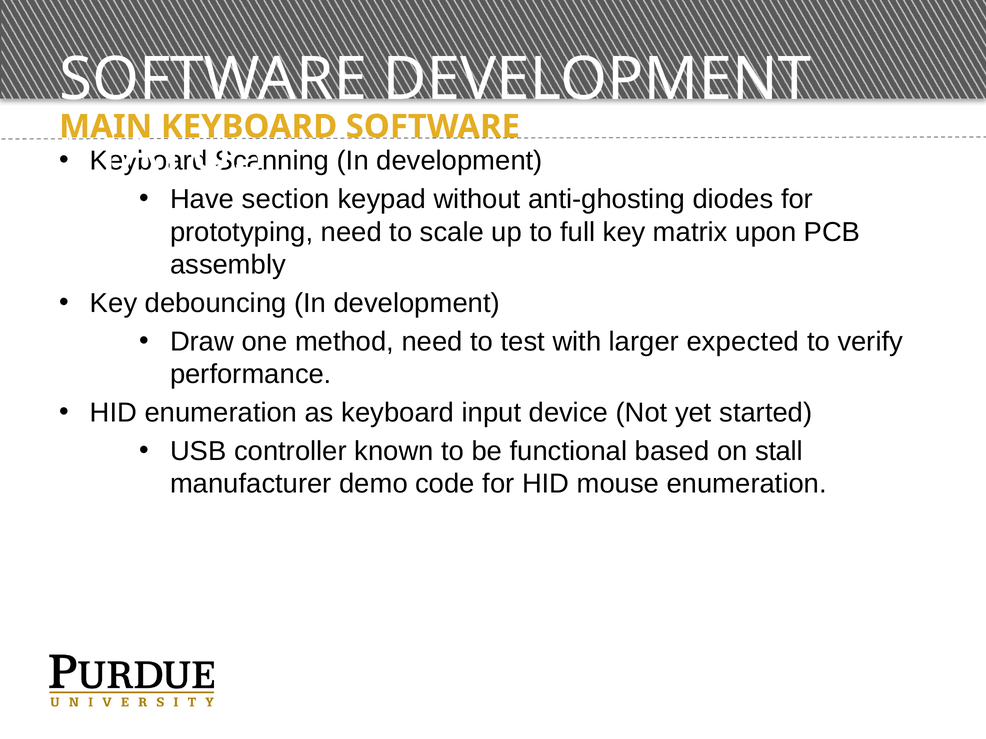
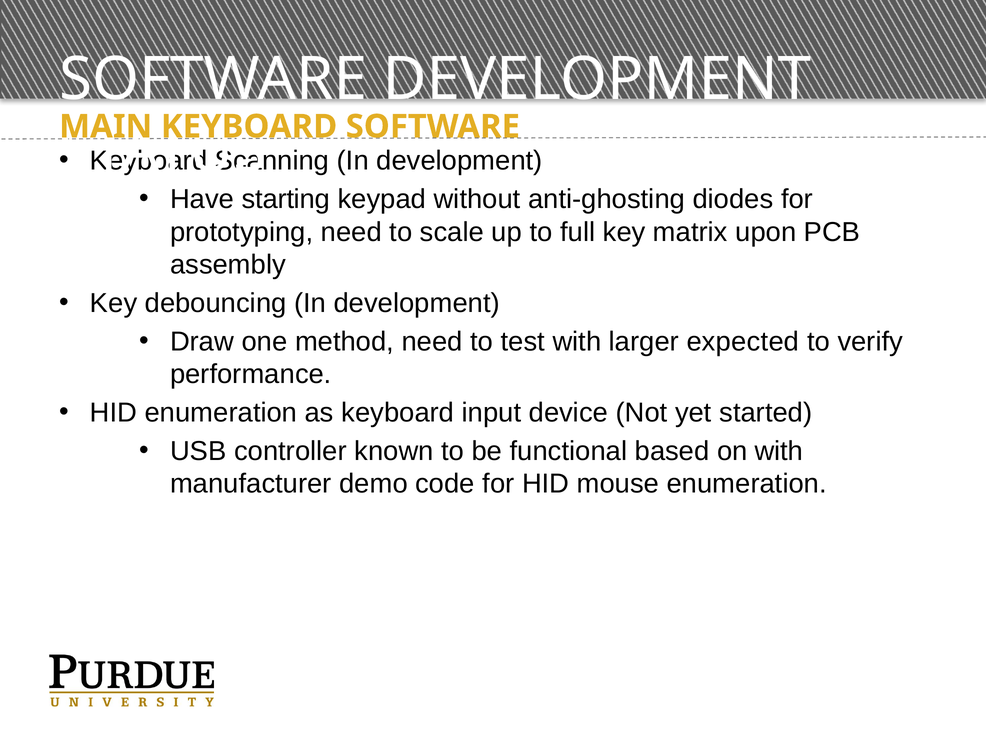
section: section -> starting (286, 199)
on stall: stall -> with (779, 451)
